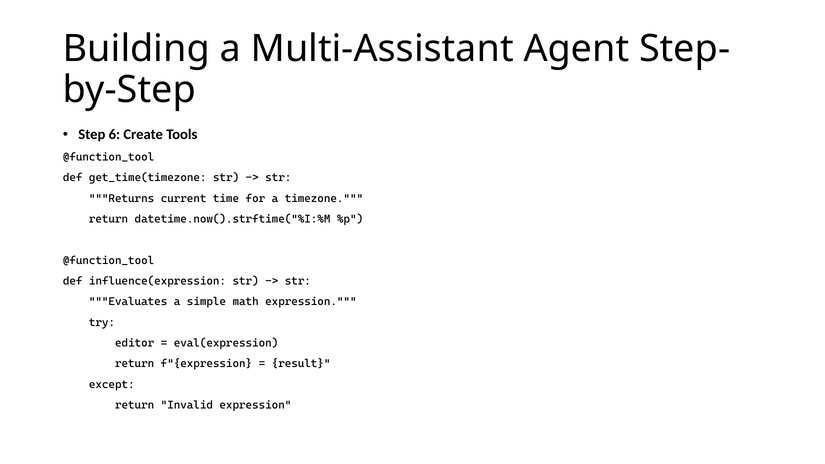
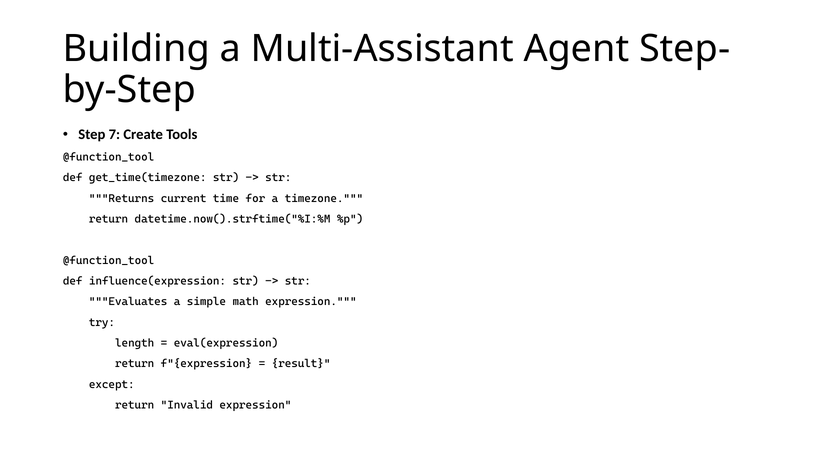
6: 6 -> 7 (114, 134)
editor: editor -> length (135, 343)
